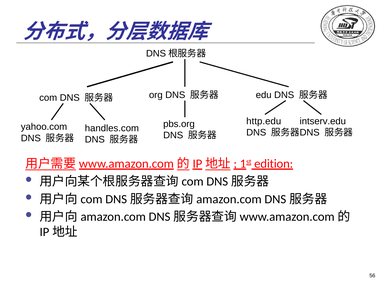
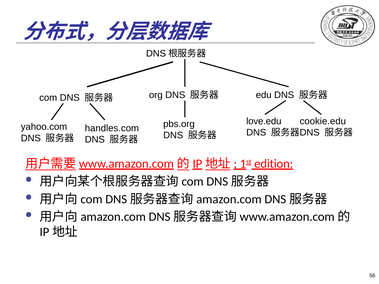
http.edu: http.edu -> love.edu (264, 121)
intserv.edu: intserv.edu -> cookie.edu (323, 121)
